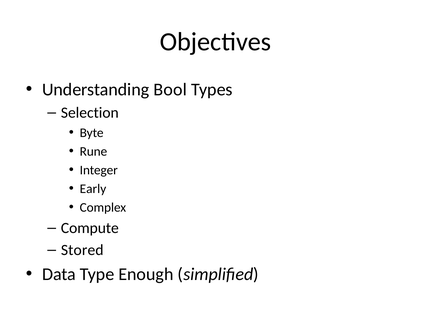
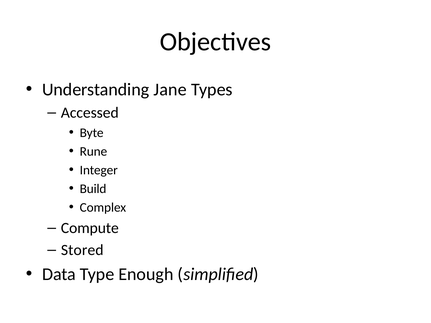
Bool: Bool -> Jane (170, 90)
Selection: Selection -> Accessed (90, 113)
Early: Early -> Build (93, 189)
